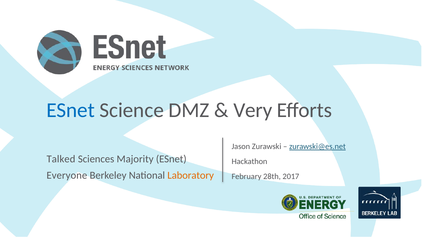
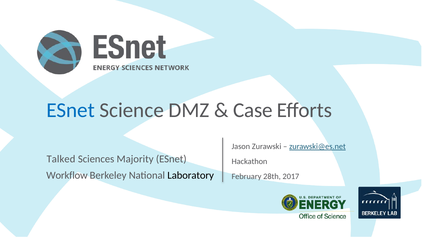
Very: Very -> Case (253, 110)
Everyone: Everyone -> Workflow (67, 176)
Laboratory colour: orange -> black (191, 176)
